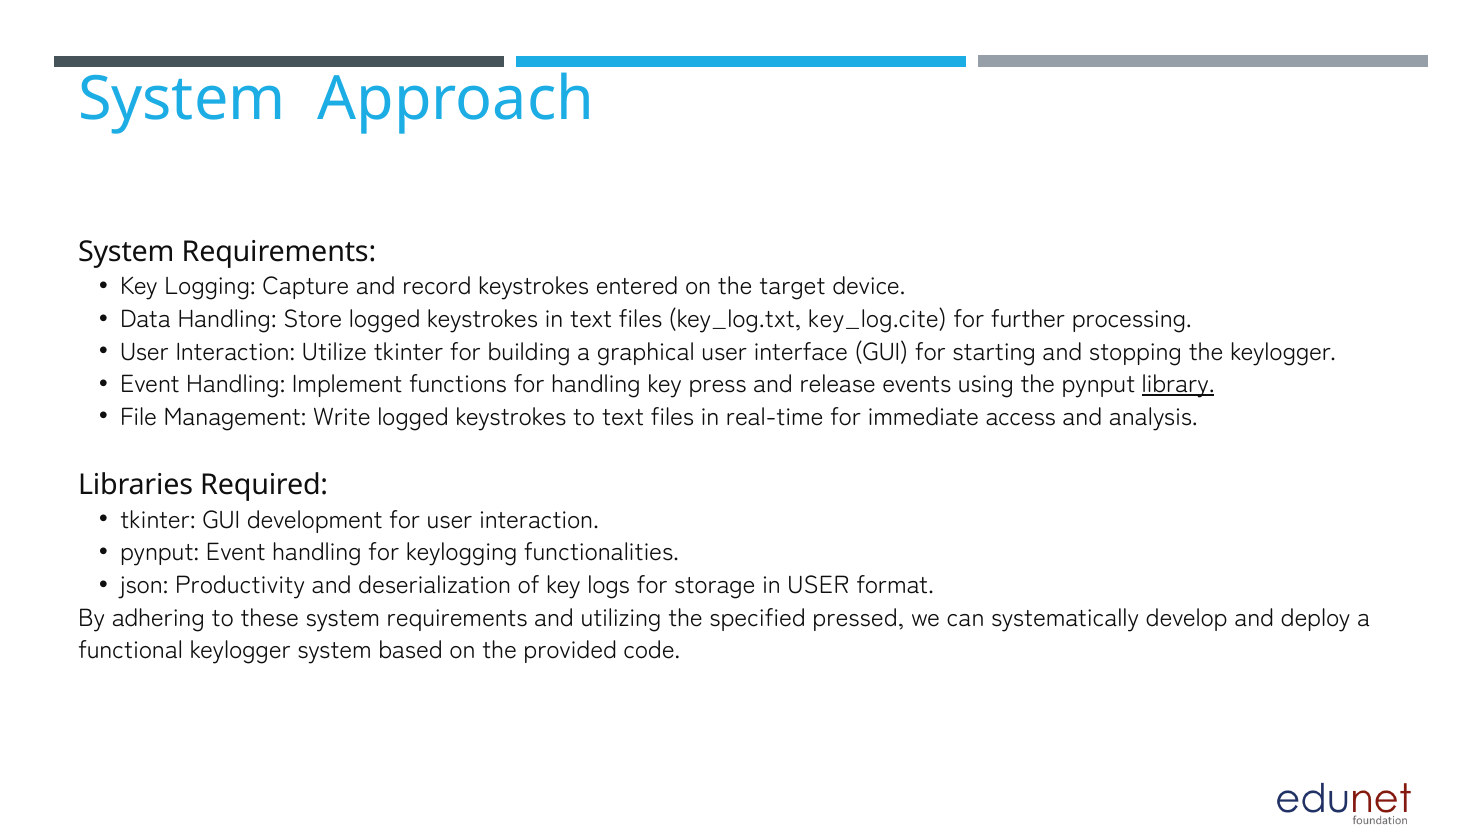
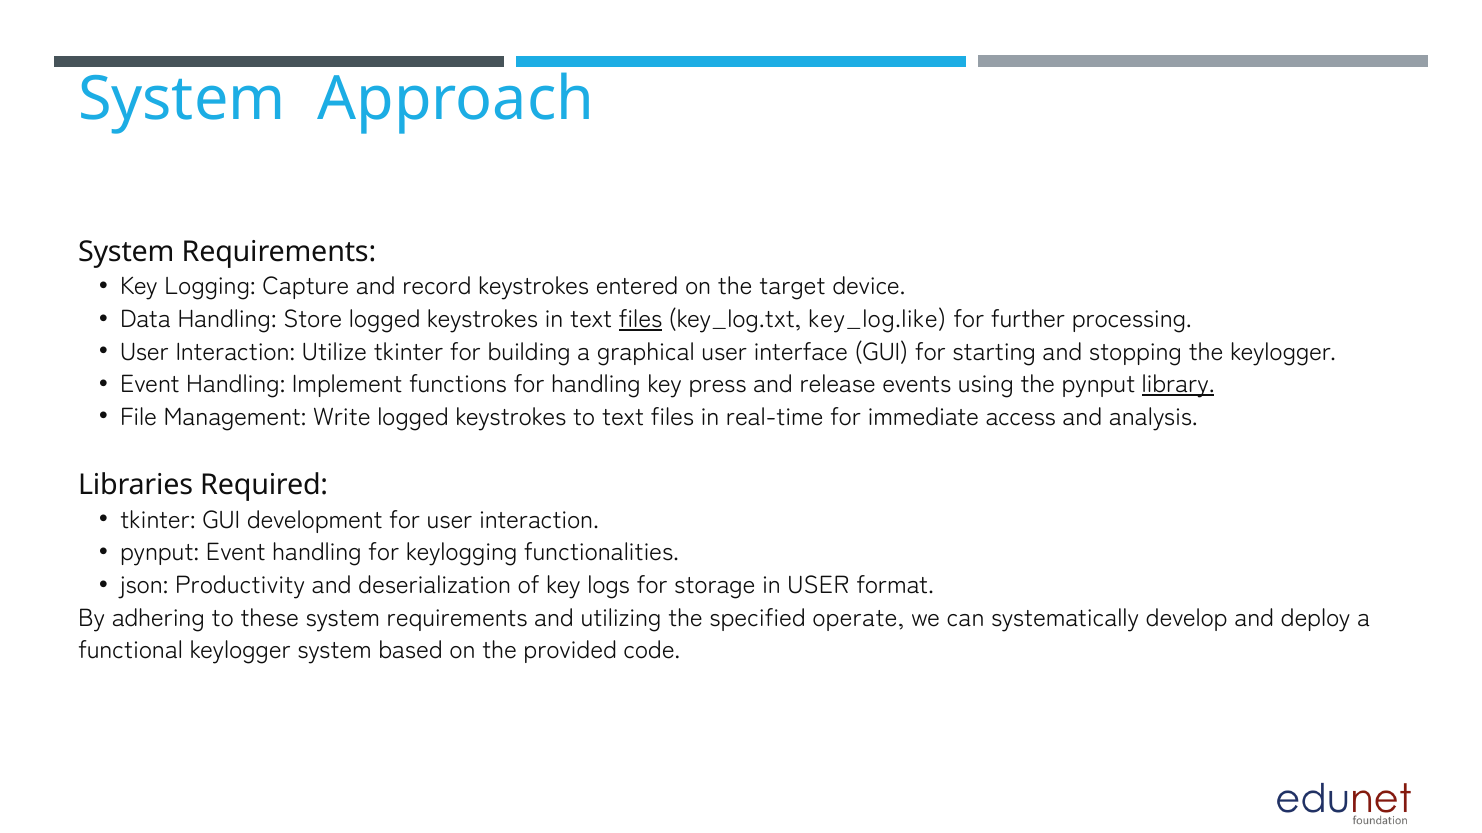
files underline: none -> present (641, 320)
key_log.cite: key_log.cite -> key_log.like (877, 320)
pressed: pressed -> operate (858, 618)
